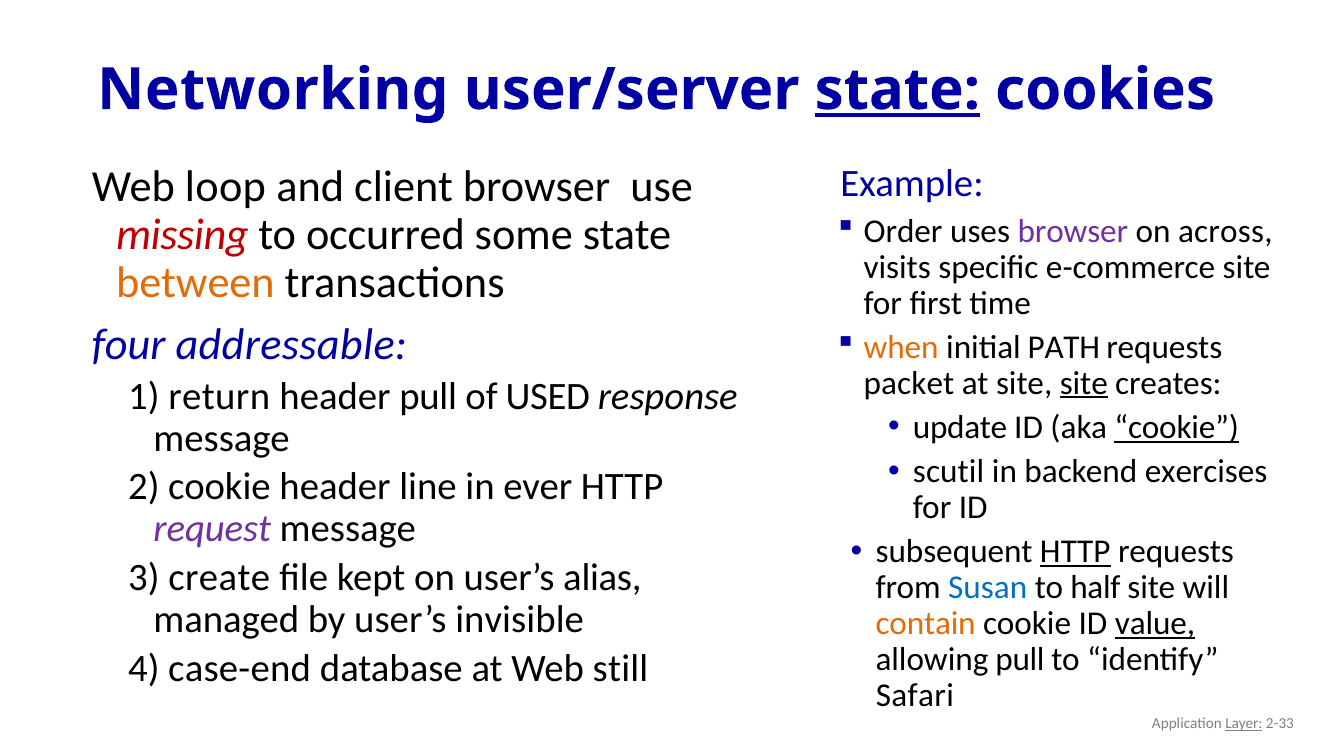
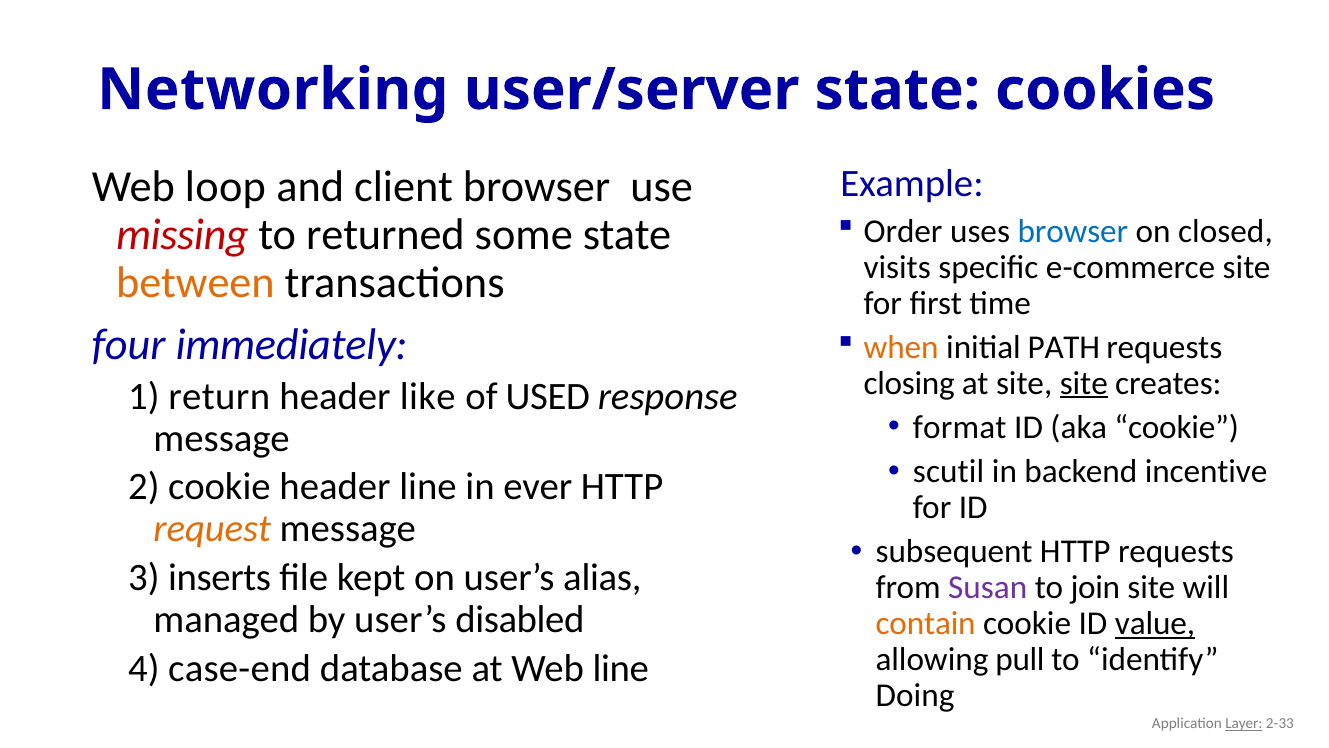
state underline: present -> none (897, 90)
browser colour: purple -> blue (1073, 231)
across: across -> closed (1225, 231)
occurred: occurred -> returned (385, 235)
addressable: addressable -> immediately (291, 344)
packet: packet -> closing (909, 383)
header pull: pull -> like (428, 396)
update: update -> format (960, 427)
cookie underline: present -> none (1177, 427)
exercises: exercises -> incentive (1206, 471)
request colour: purple -> orange (212, 529)
HTTP underline: present -> none (1075, 551)
create: create -> inserts (220, 577)
Susan colour: blue -> purple (988, 587)
half: half -> join (1095, 587)
invisible: invisible -> disabled (520, 619)
Web still: still -> line (621, 668)
Safari: Safari -> Doing (915, 695)
